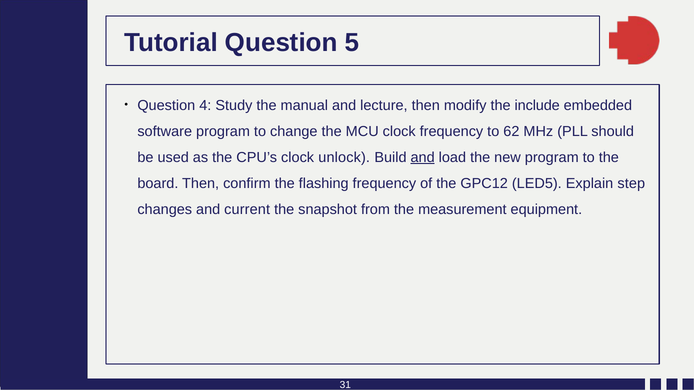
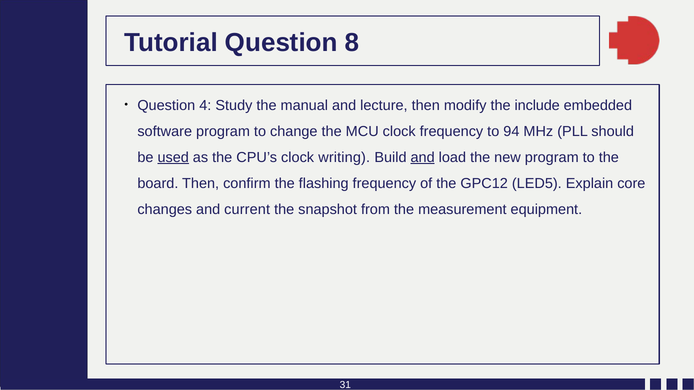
5: 5 -> 8 (352, 43)
62: 62 -> 94 (511, 131)
used underline: none -> present (173, 157)
unlock: unlock -> writing (344, 157)
step: step -> core (631, 183)
